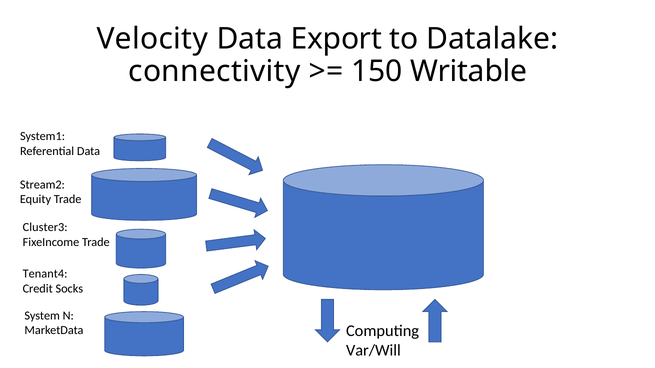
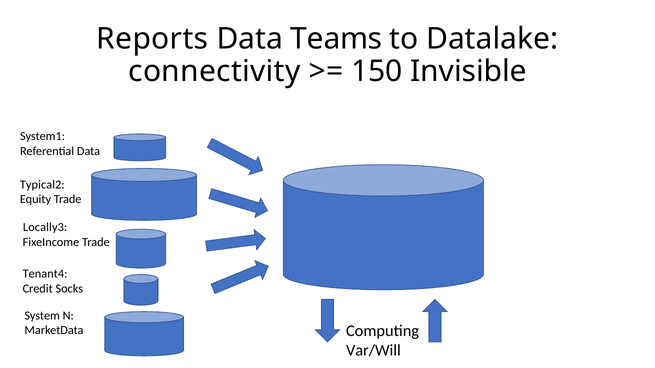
Velocity: Velocity -> Reports (152, 39)
Export: Export -> Teams (336, 39)
Writable: Writable -> Invisible (469, 71)
Stream2: Stream2 -> Typical2 (42, 185)
Cluster3: Cluster3 -> Locally3 (45, 228)
